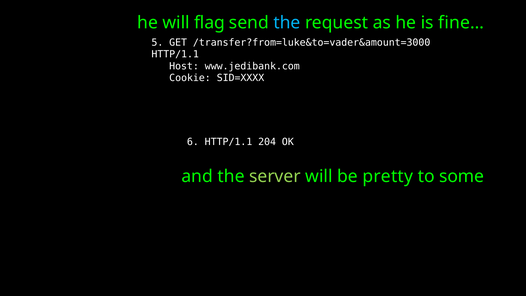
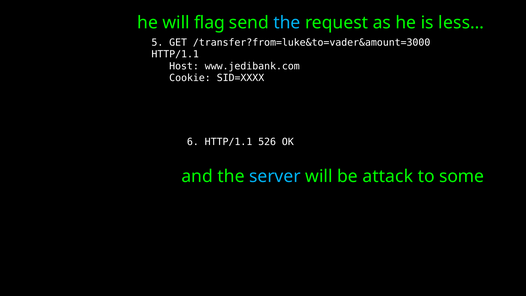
fine…: fine… -> less… (461, 23)
204: 204 -> 526 (267, 142)
server colour: light green -> light blue (275, 176)
pretty: pretty -> attack (388, 176)
